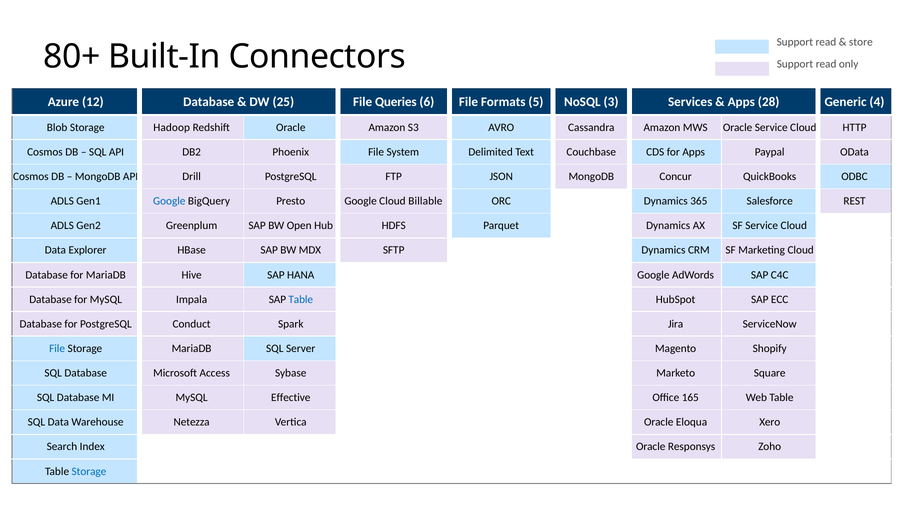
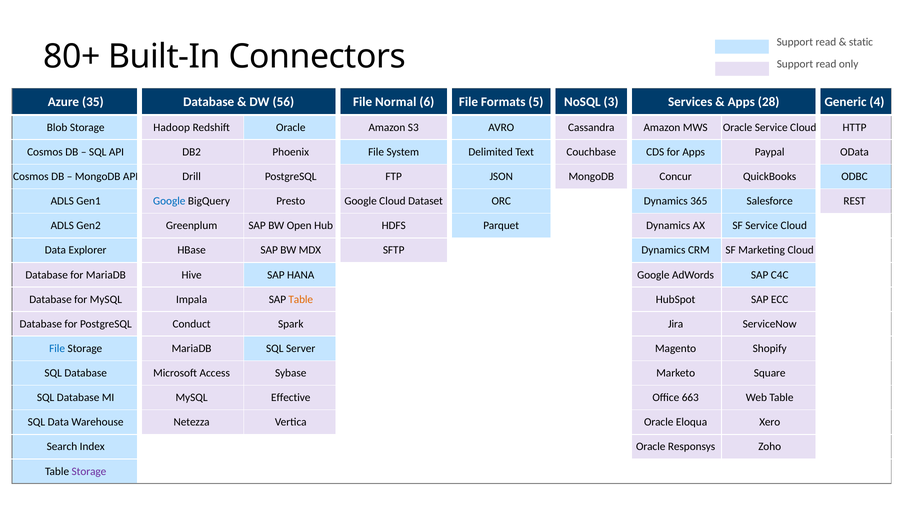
store: store -> static (861, 42)
12: 12 -> 35 (93, 102)
25: 25 -> 56 (283, 102)
Queries: Queries -> Normal (396, 102)
Billable: Billable -> Dataset (426, 201)
Table colour: blue -> orange (301, 299)
165: 165 -> 663 (690, 398)
Storage colour: blue -> purple (89, 471)
